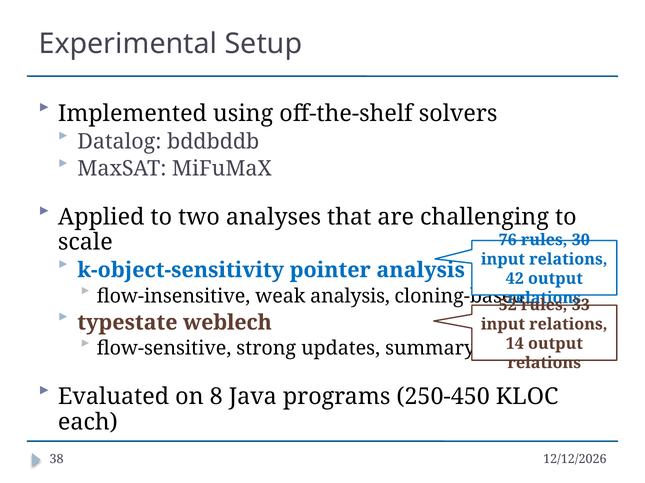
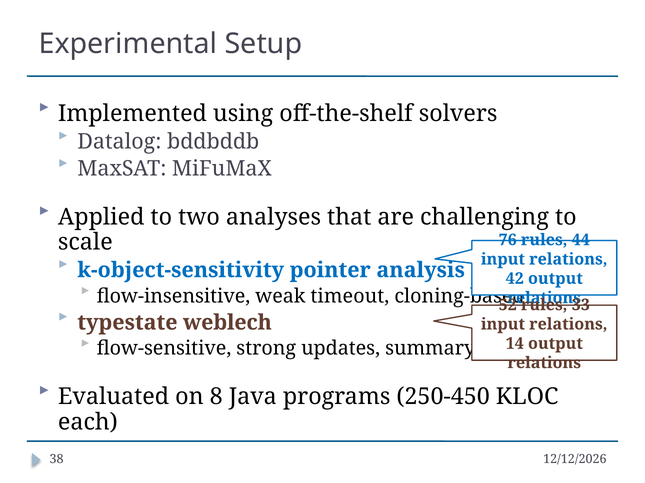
30: 30 -> 44 (581, 240)
weak analysis: analysis -> timeout (350, 296)
